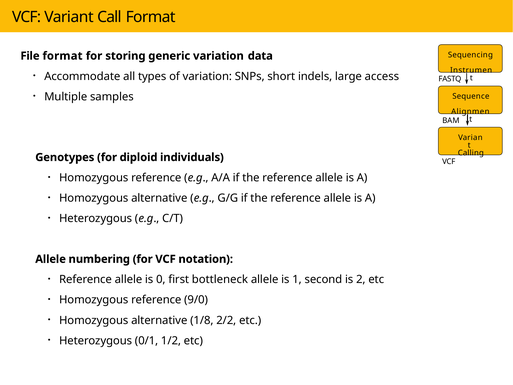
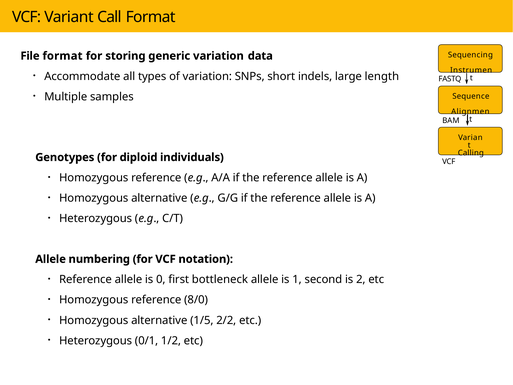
access: access -> length (382, 76)
9/0: 9/0 -> 8/0 (196, 300)
1/8: 1/8 -> 1/5 (202, 320)
